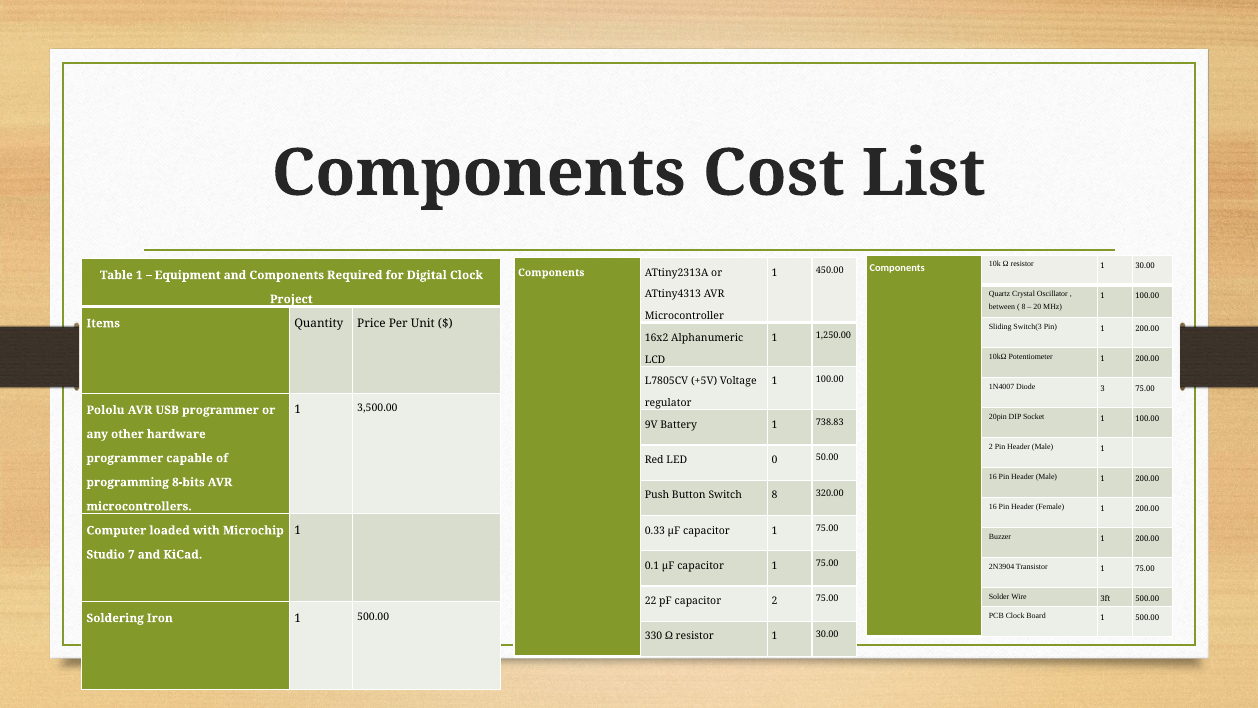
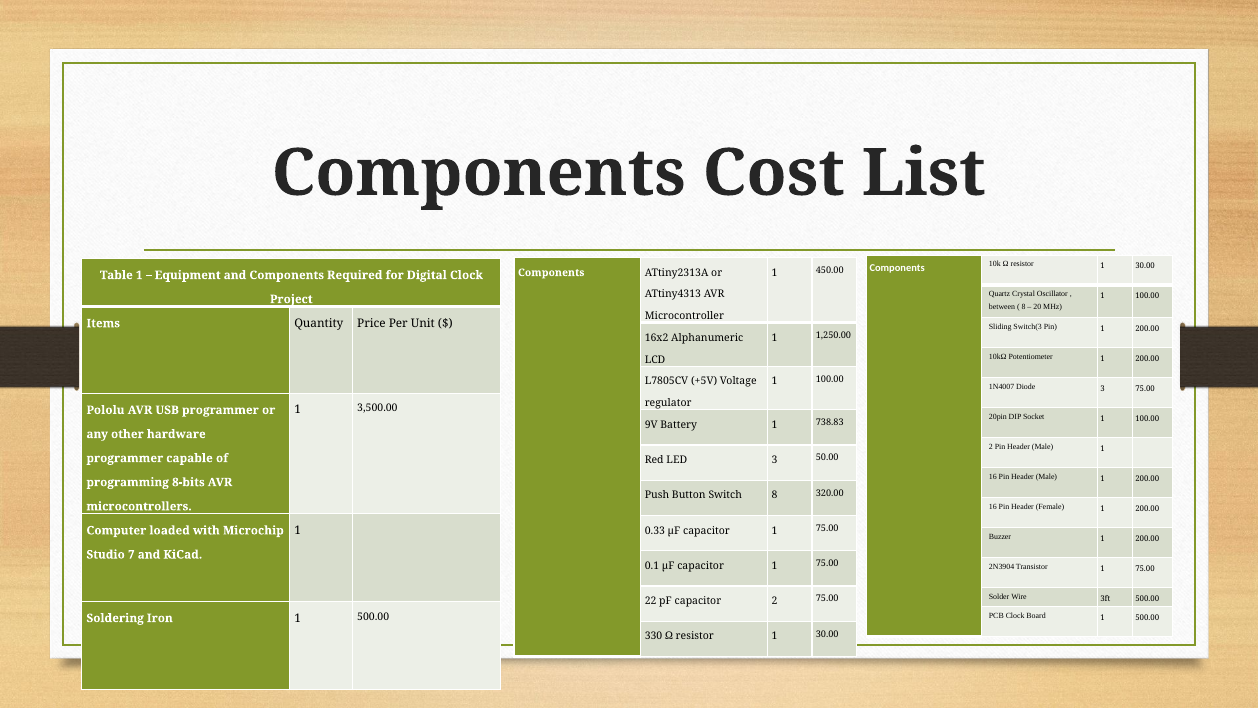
LED 0: 0 -> 3 (775, 460)
